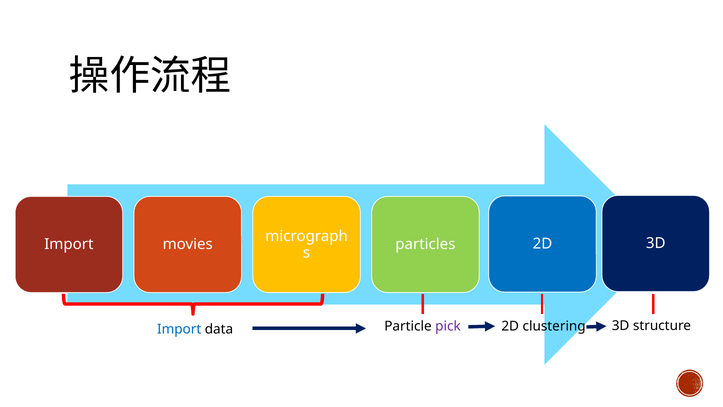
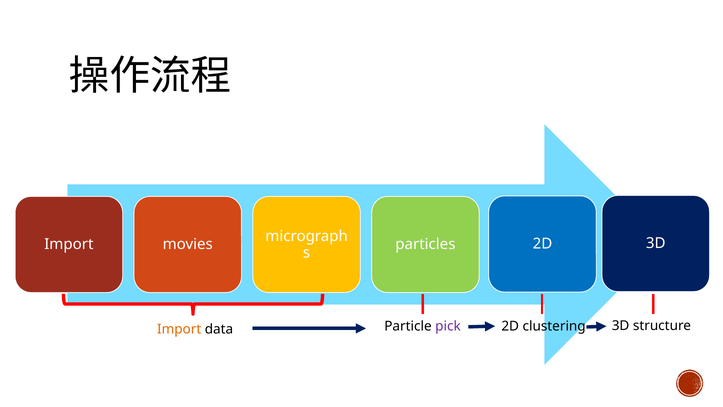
Import colour: blue -> orange (179, 329)
